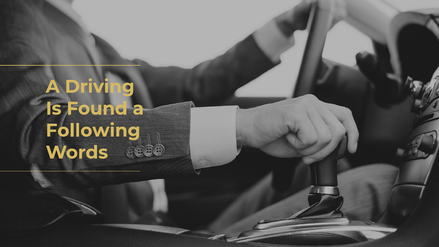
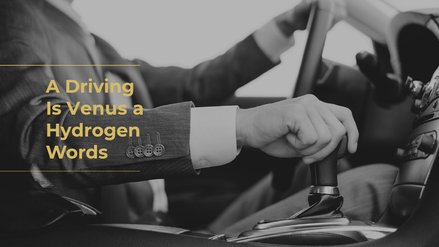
Found: Found -> Venus (97, 109)
Following: Following -> Hydrogen (93, 130)
